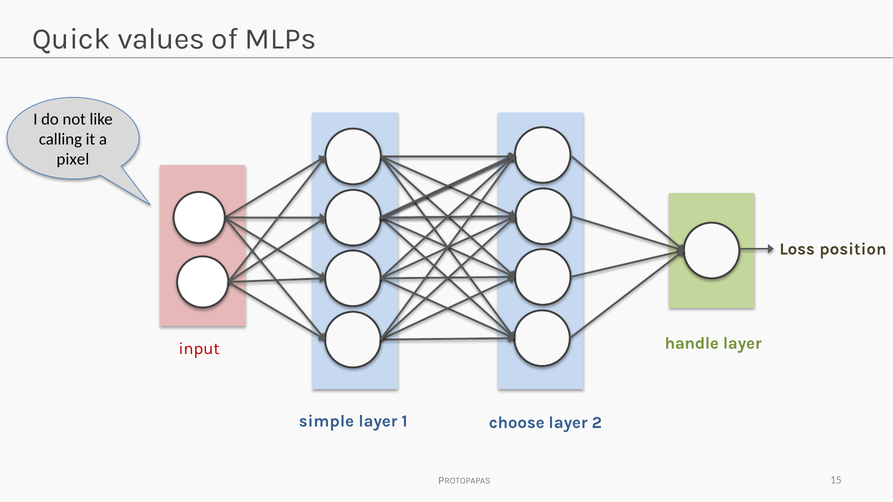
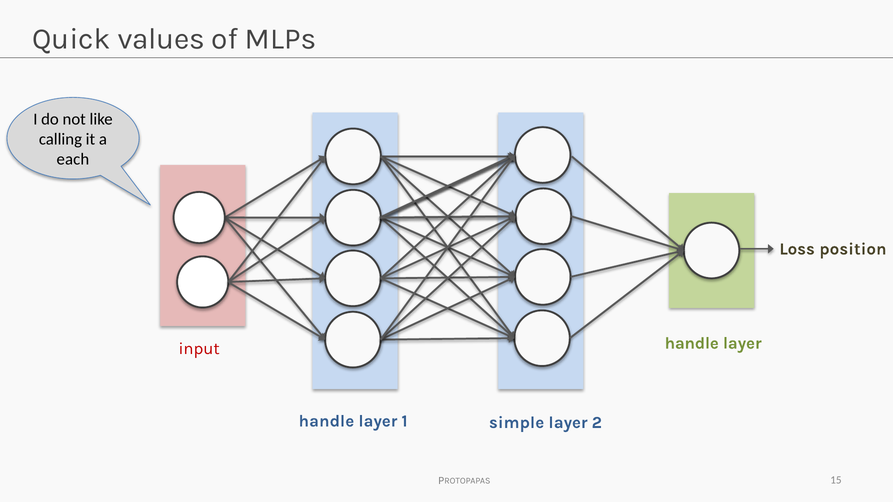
pixel: pixel -> each (73, 160)
simple: simple -> handle (326, 421)
choose: choose -> simple (517, 423)
